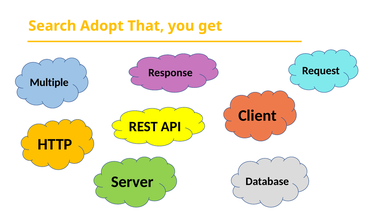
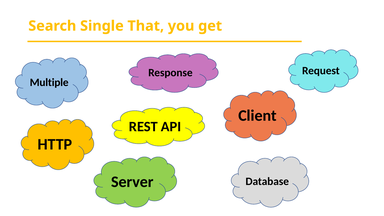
Adopt: Adopt -> Single (102, 26)
